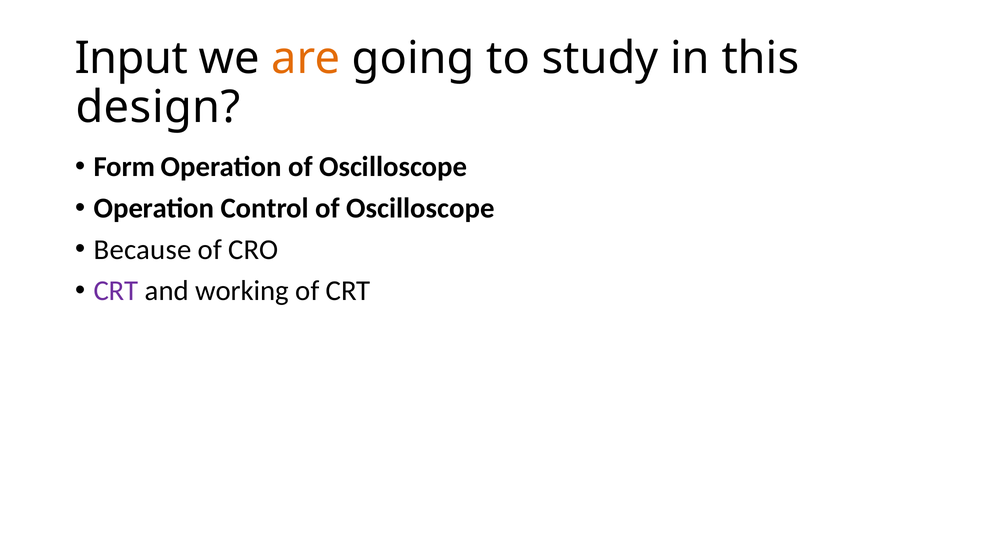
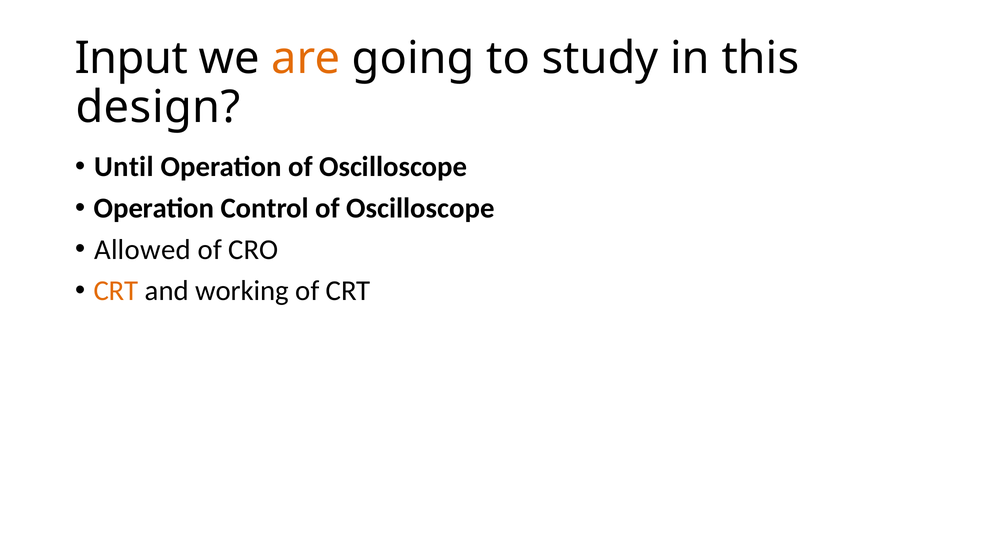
Form: Form -> Until (124, 167)
Because: Because -> Allowed (142, 250)
CRT colour: purple -> orange (116, 291)
